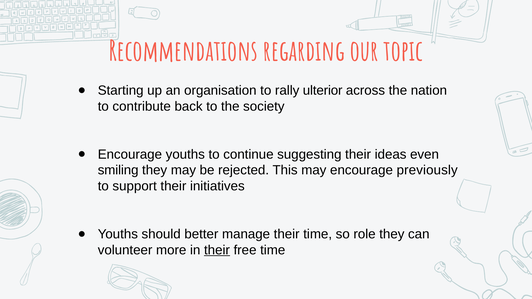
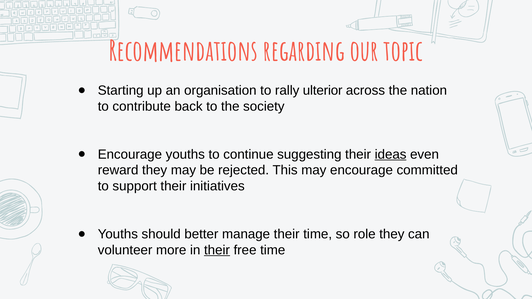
ideas underline: none -> present (391, 154)
smiling: smiling -> reward (118, 170)
previously: previously -> committed (427, 170)
